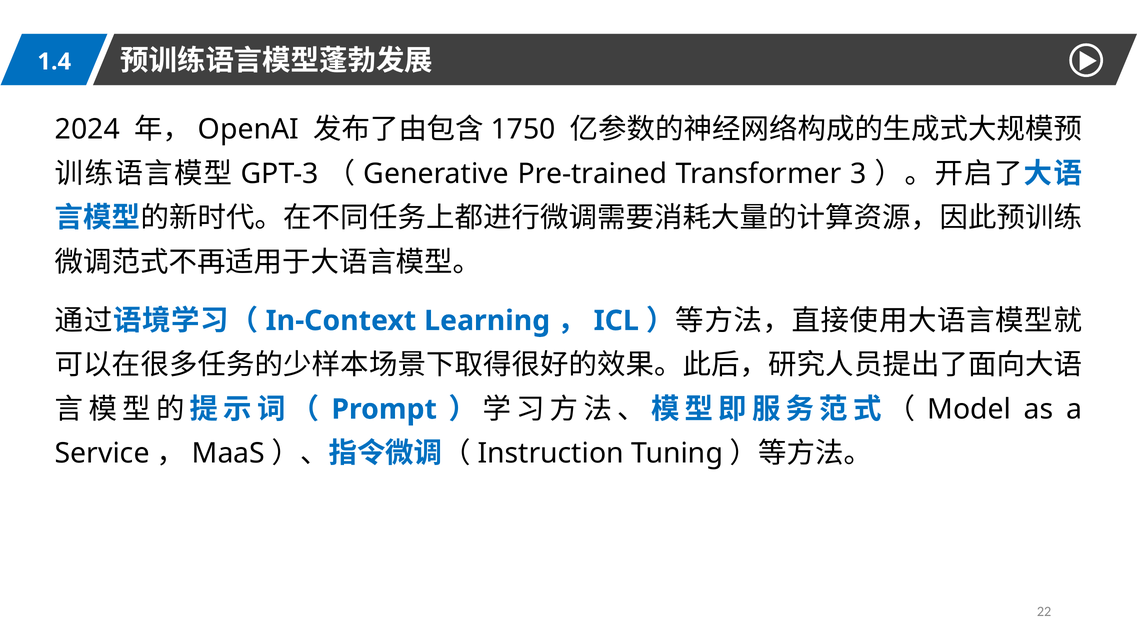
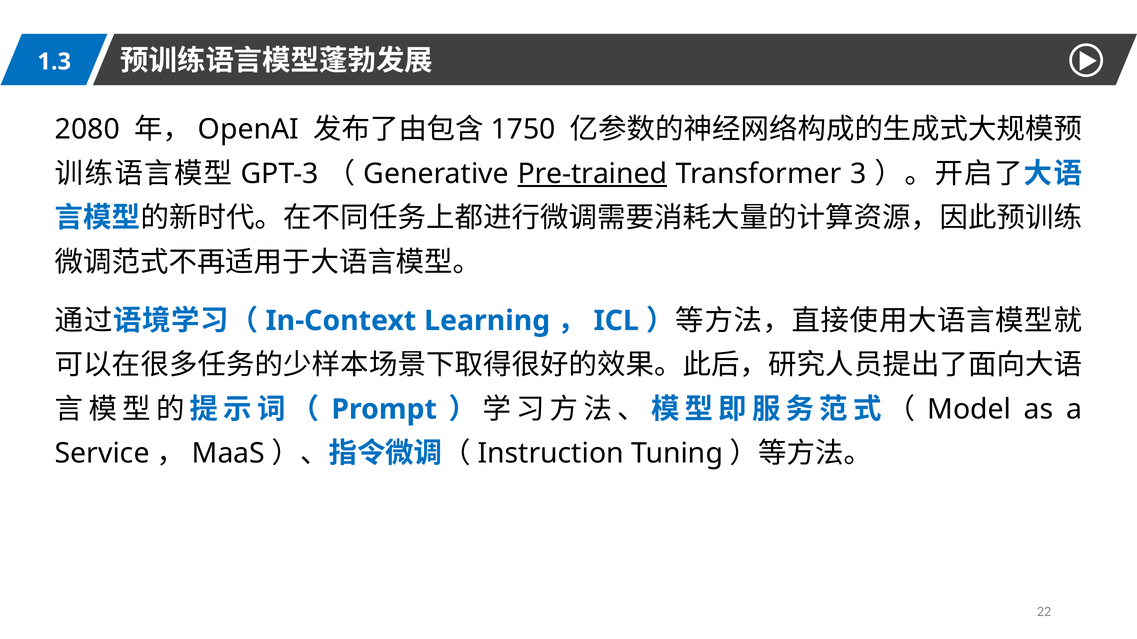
1.4: 1.4 -> 1.3 (54, 62)
2024: 2024 -> 2080 (87, 130)
Pre-trained underline: none -> present (592, 174)
